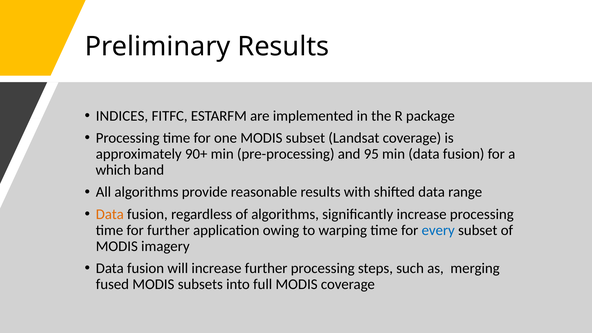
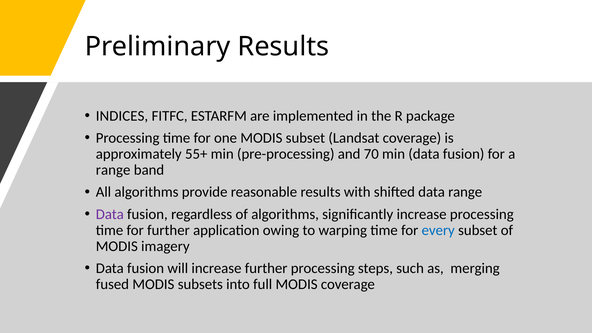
90+: 90+ -> 55+ (196, 154)
95: 95 -> 70 (371, 154)
which: which -> range (113, 170)
Data colour: orange -> purple (110, 214)
